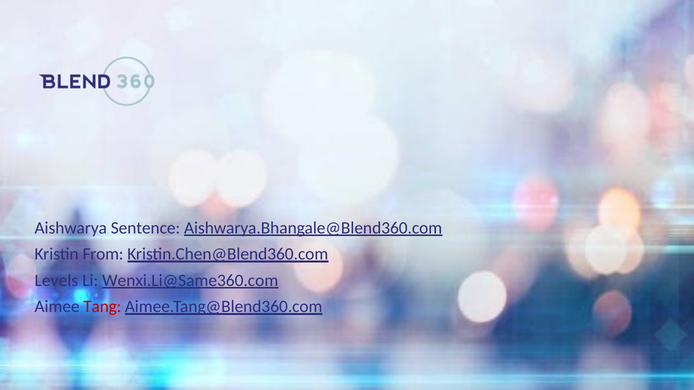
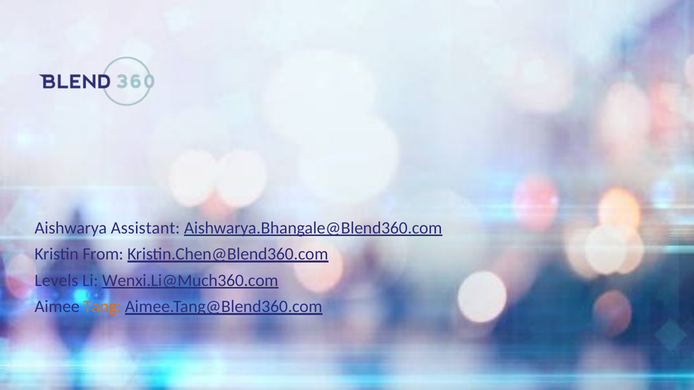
Sentence: Sentence -> Assistant (145, 228)
Wenxi.Li@Same360.com: Wenxi.Li@Same360.com -> Wenxi.Li@Much360.com (190, 281)
Tang colour: red -> orange (102, 307)
